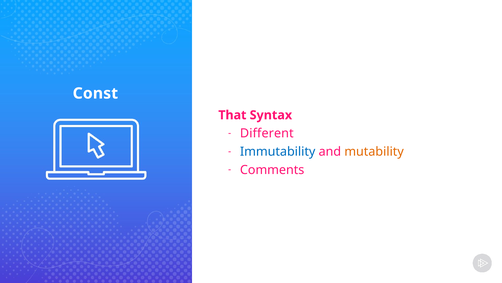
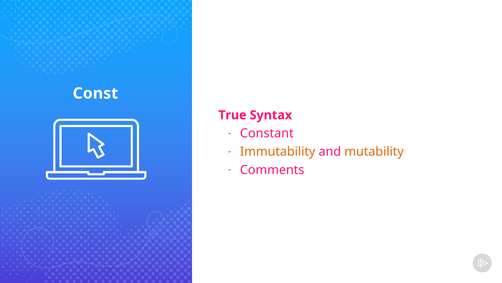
That: That -> True (232, 115)
Different: Different -> Constant (267, 133)
Immutability colour: blue -> orange (278, 151)
